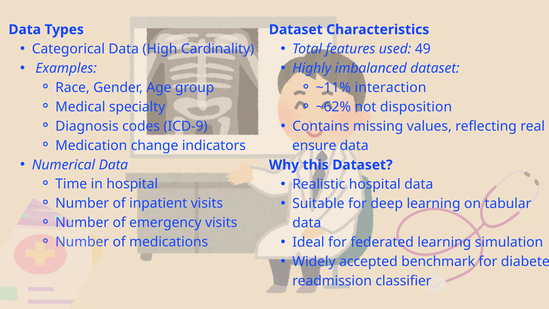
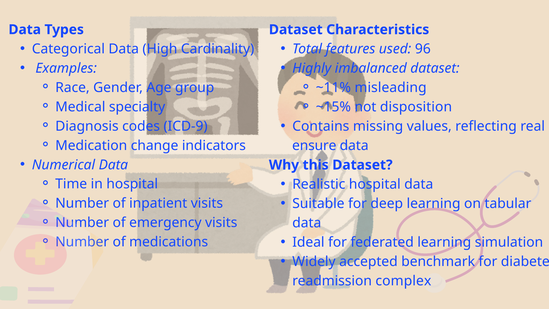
49: 49 -> 96 (423, 49)
interaction: interaction -> misleading (391, 88)
~62%: ~62% -> ~15% (333, 107)
classifier: classifier -> complex (403, 281)
